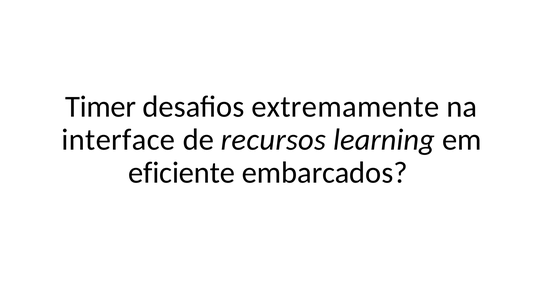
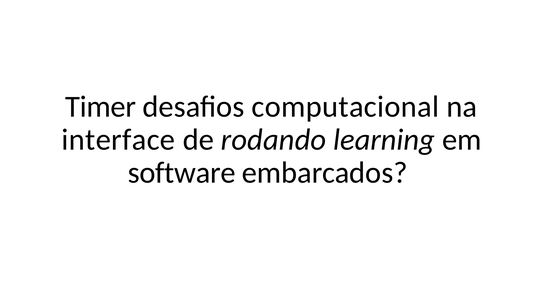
extremamente: extremamente -> computacional (345, 107)
recursos: recursos -> rodando (274, 140)
eficiente: eficiente -> software (182, 173)
